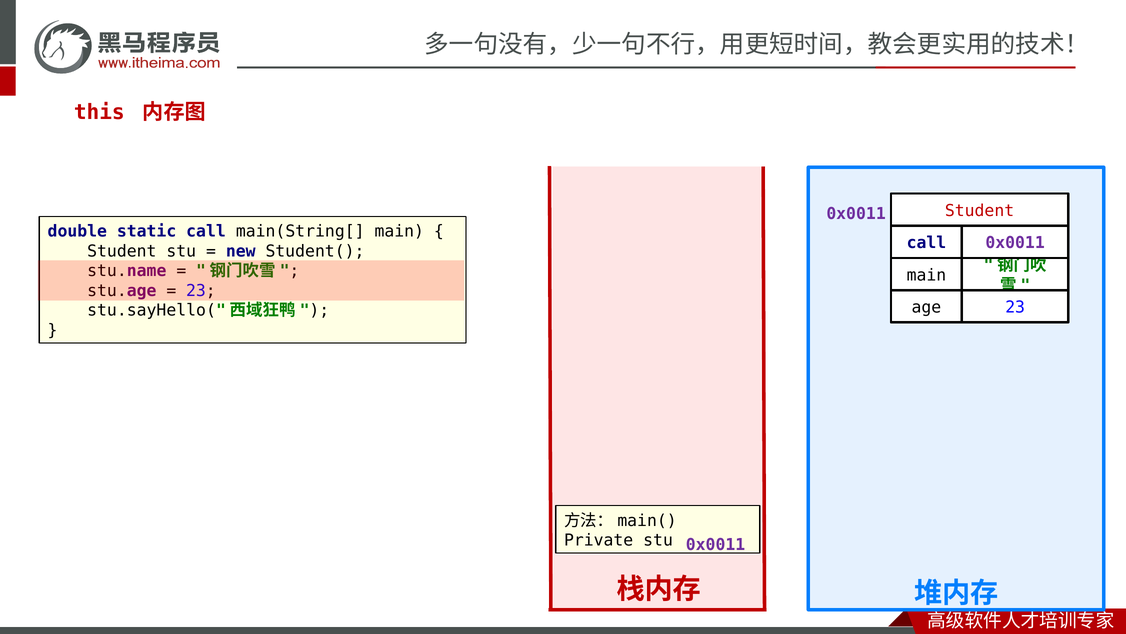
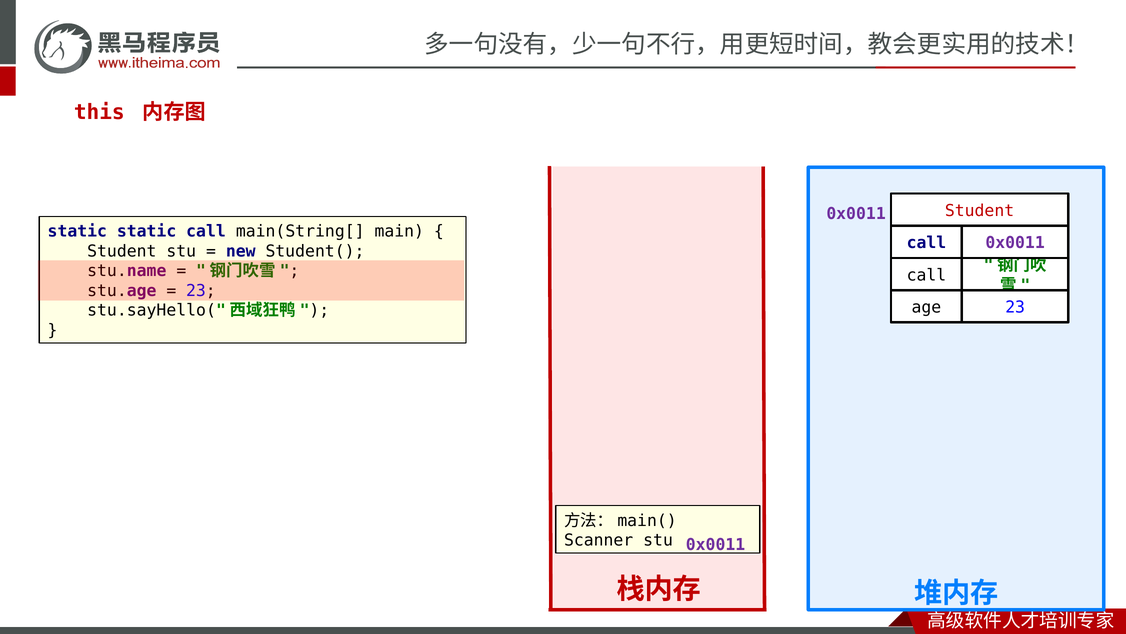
double: double -> static (77, 231)
main: main -> call (926, 275)
Private: Private -> Scanner (599, 540)
